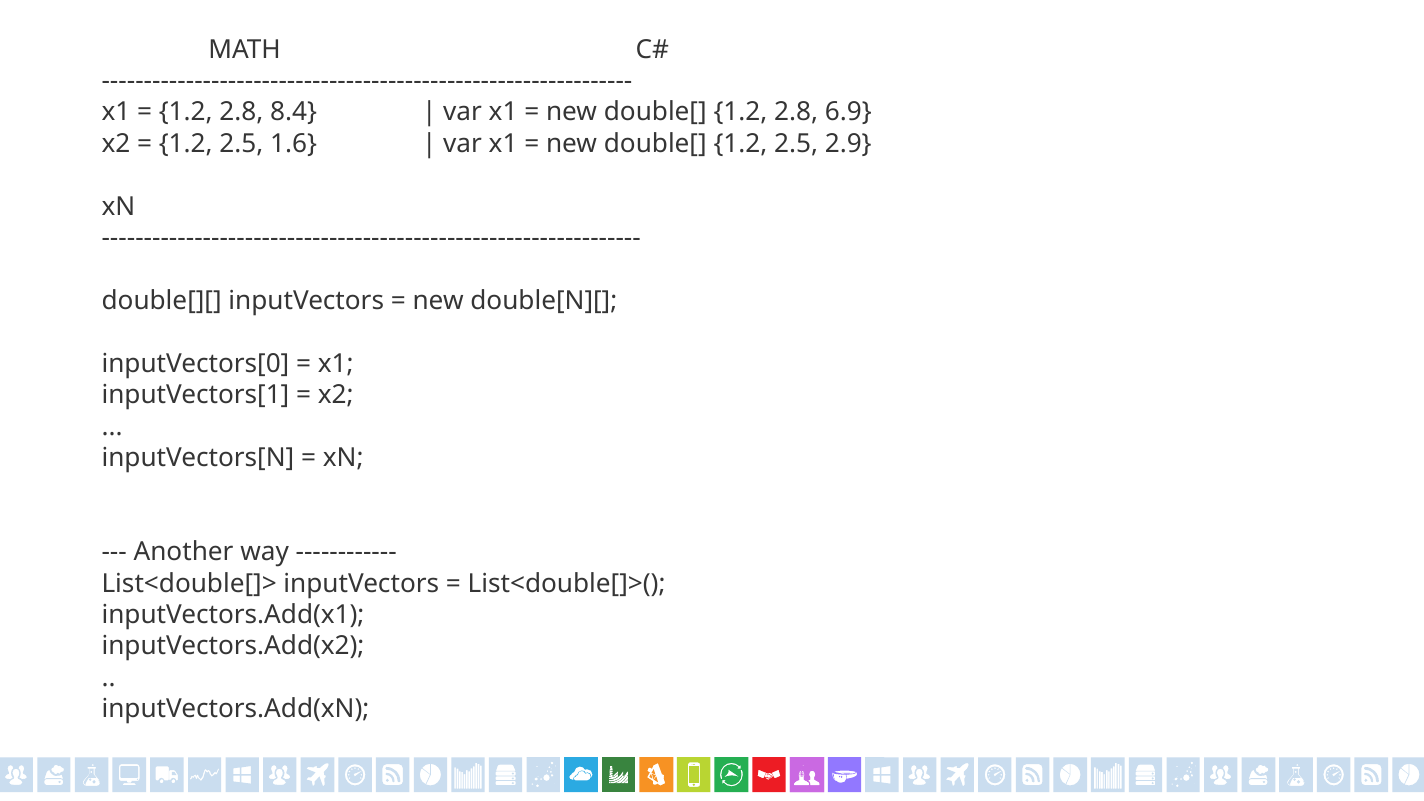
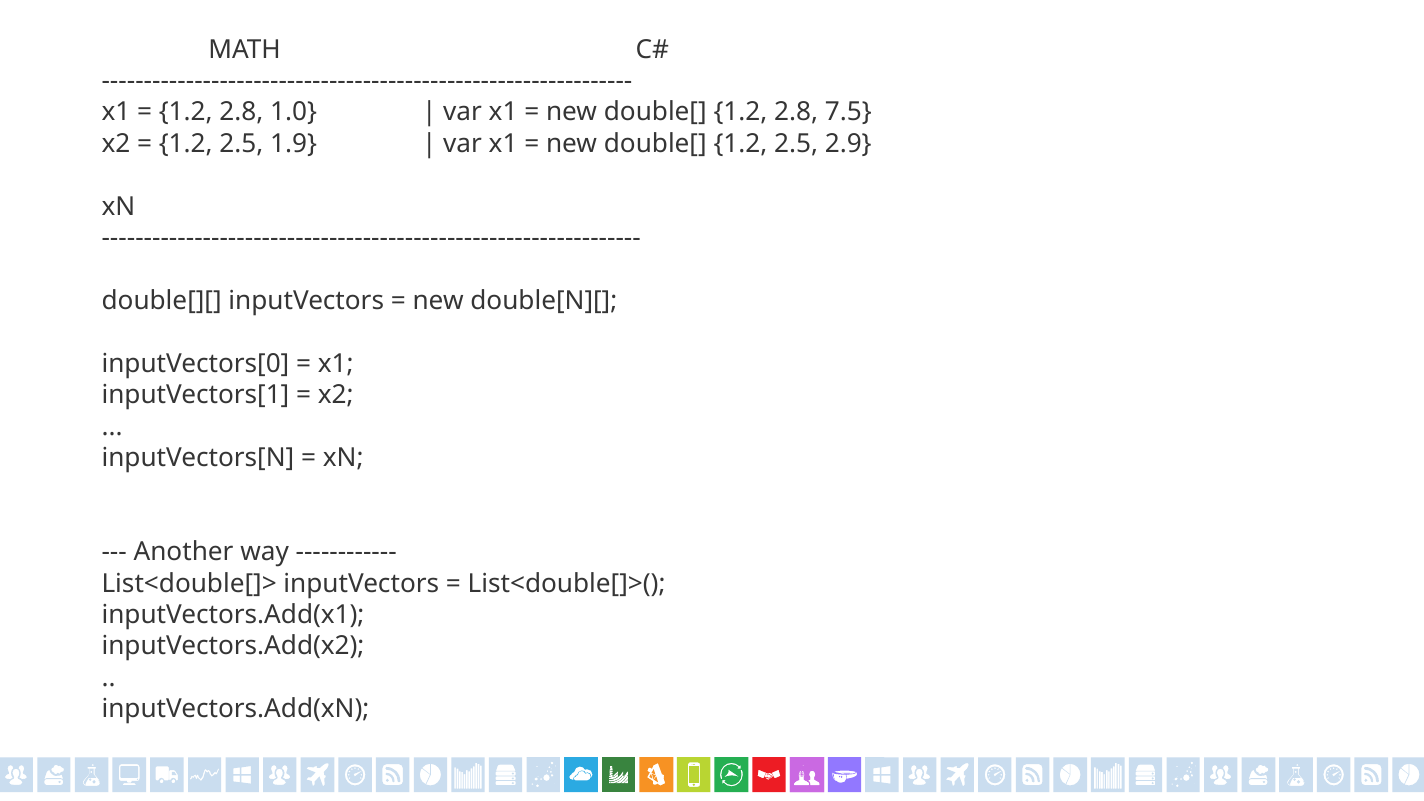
8.4: 8.4 -> 1.0 (294, 112)
6.9: 6.9 -> 7.5 (848, 112)
1.6: 1.6 -> 1.9 (294, 144)
